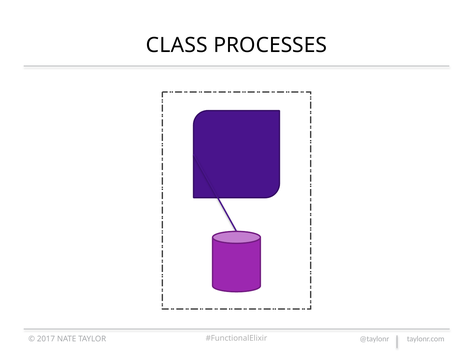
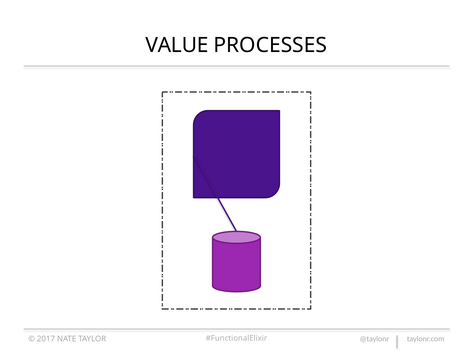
CLASS: CLASS -> VALUE (177, 45)
